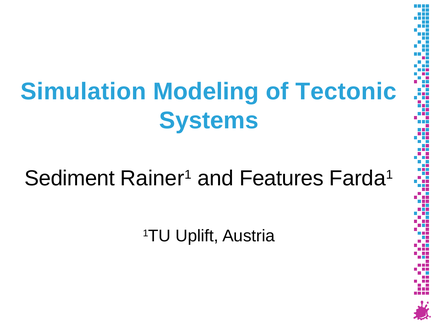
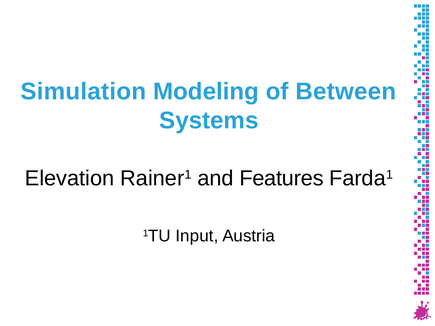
Tectonic: Tectonic -> Between (346, 92)
Sediment: Sediment -> Elevation (70, 178)
Uplift: Uplift -> Input (197, 236)
